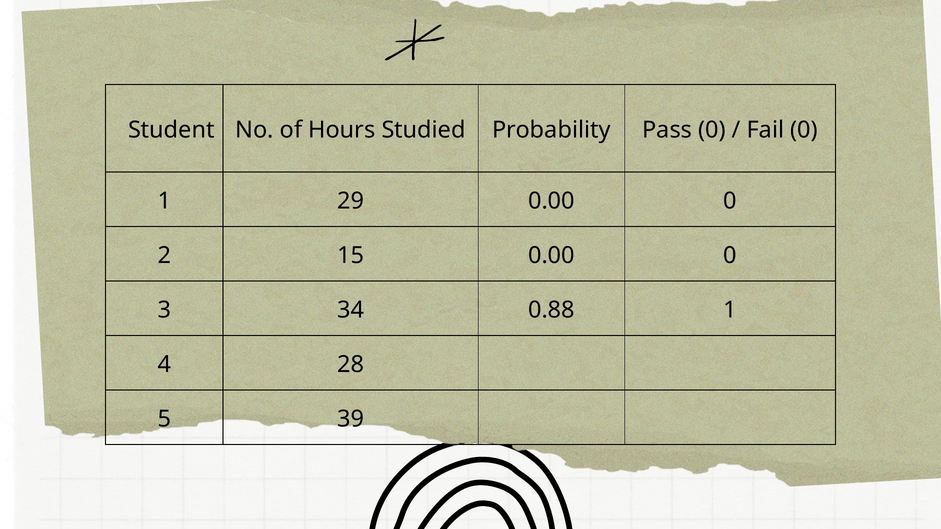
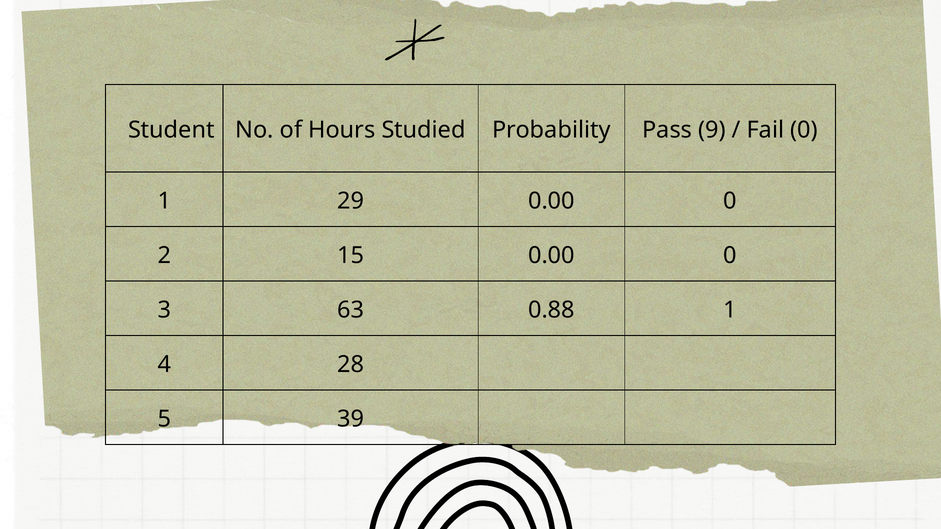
Pass 0: 0 -> 9 (712, 130)
34: 34 -> 63 (351, 310)
